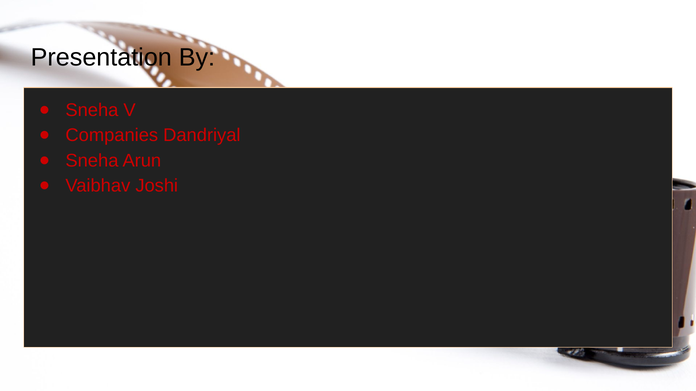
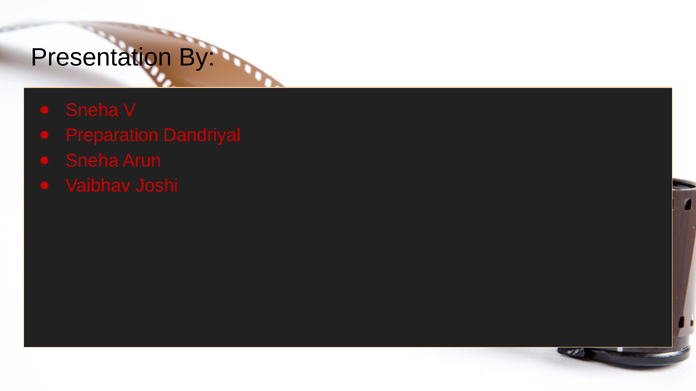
Companies: Companies -> Preparation (112, 136)
